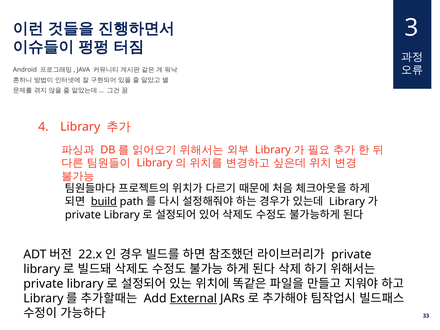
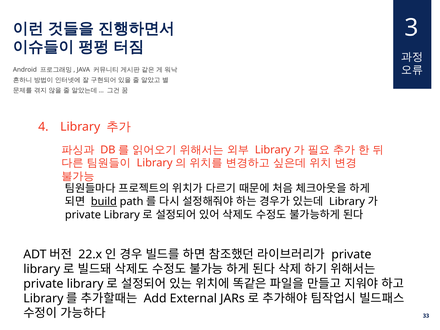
External underline: present -> none (193, 298)
